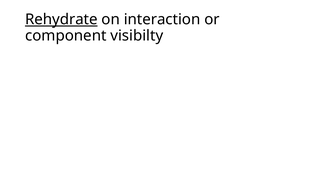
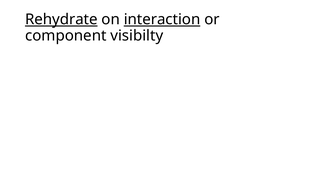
interaction underline: none -> present (162, 19)
